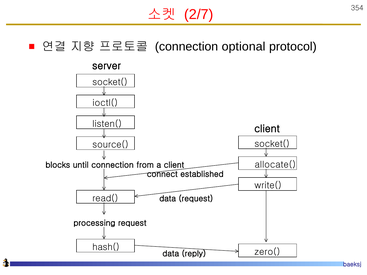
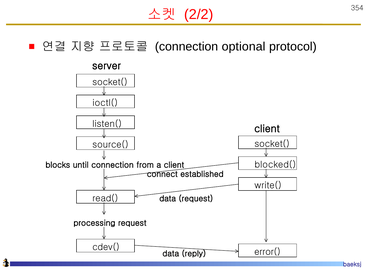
2/7: 2/7 -> 2/2 (199, 14)
allocate(: allocate( -> blocked( (275, 165)
hash(: hash( -> cdev( (106, 247)
zero(: zero( -> error( (267, 252)
